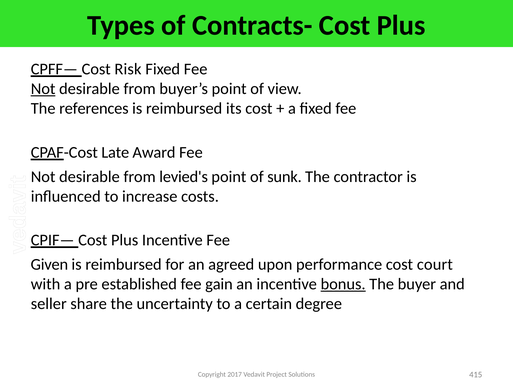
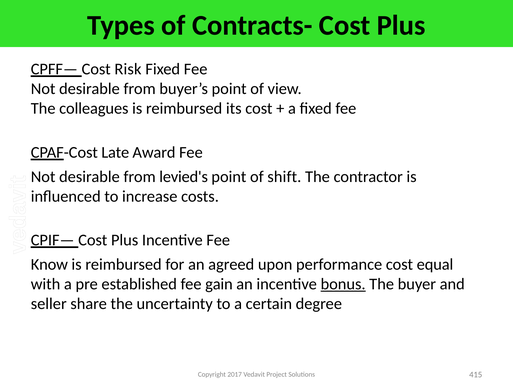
Not underline: present -> none (43, 89)
references: references -> colleagues (94, 108)
sunk: sunk -> shift (284, 177)
Given: Given -> Know (49, 264)
court: court -> equal (435, 264)
